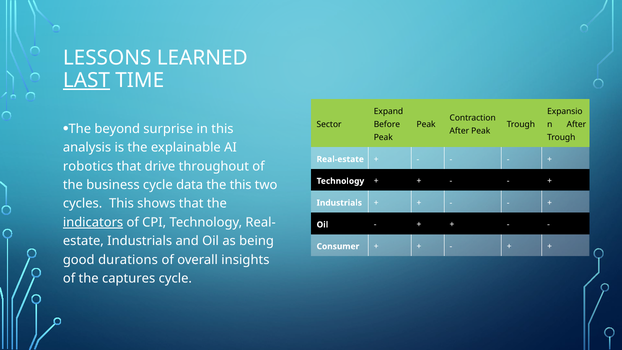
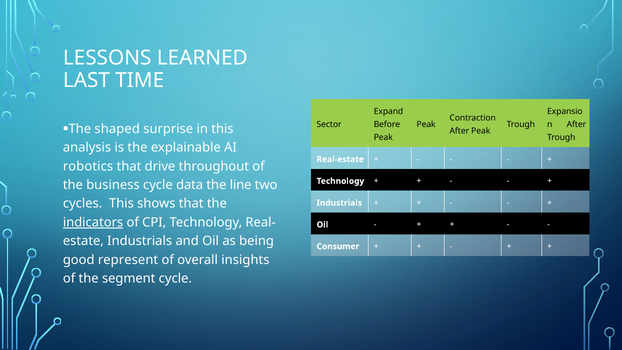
LAST underline: present -> none (86, 80)
beyond: beyond -> shaped (117, 129)
the this: this -> line (241, 185)
durations: durations -> represent (128, 260)
captures: captures -> segment (129, 278)
